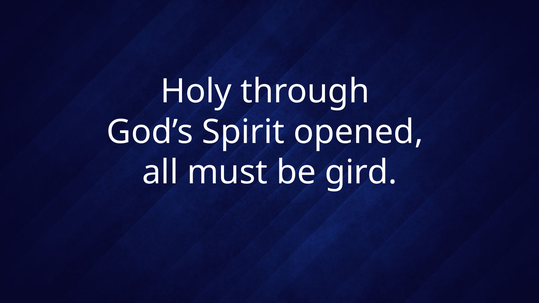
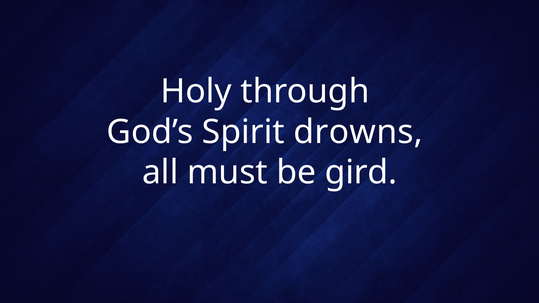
opened: opened -> drowns (358, 132)
